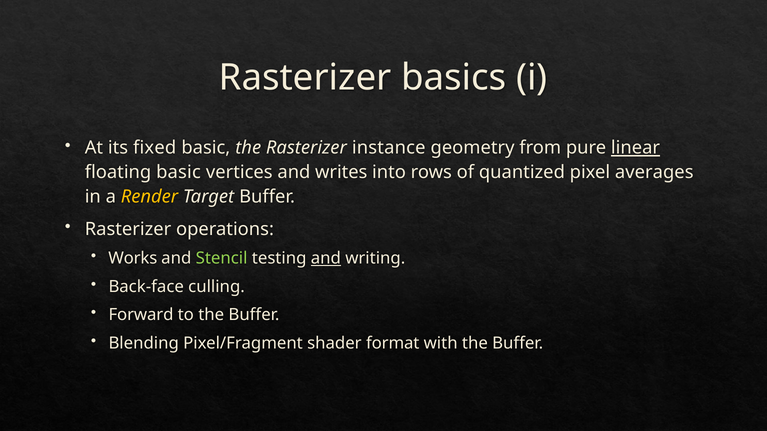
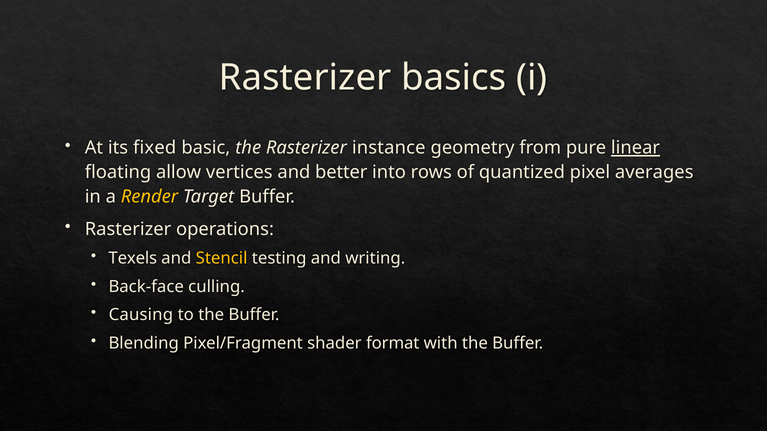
floating basic: basic -> allow (179, 172)
writes: writes -> better (341, 172)
Works: Works -> Texels (133, 259)
Stencil colour: light green -> yellow (222, 259)
and underline: present -> none (326, 259)
Forward: Forward -> Causing (141, 315)
